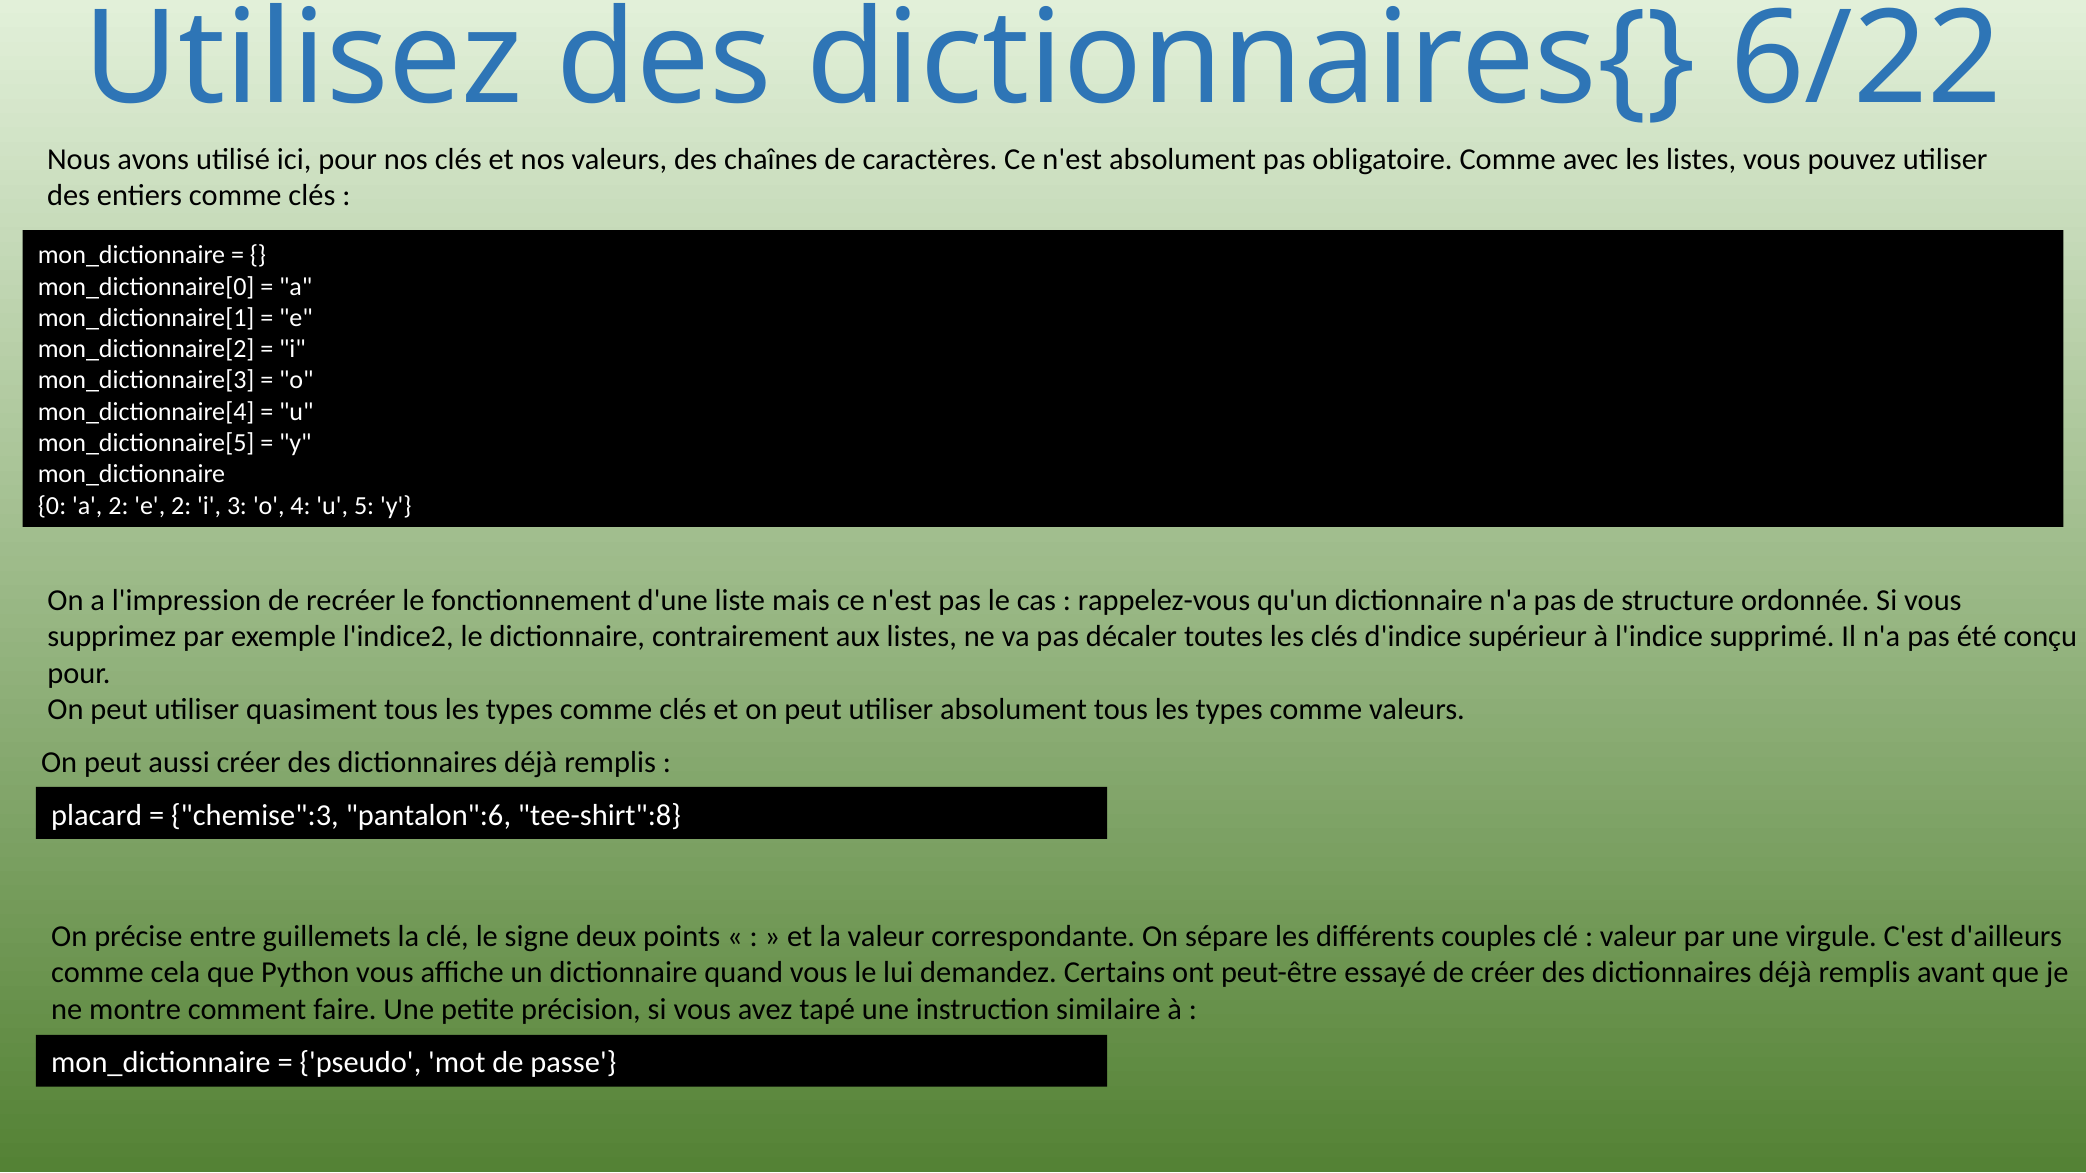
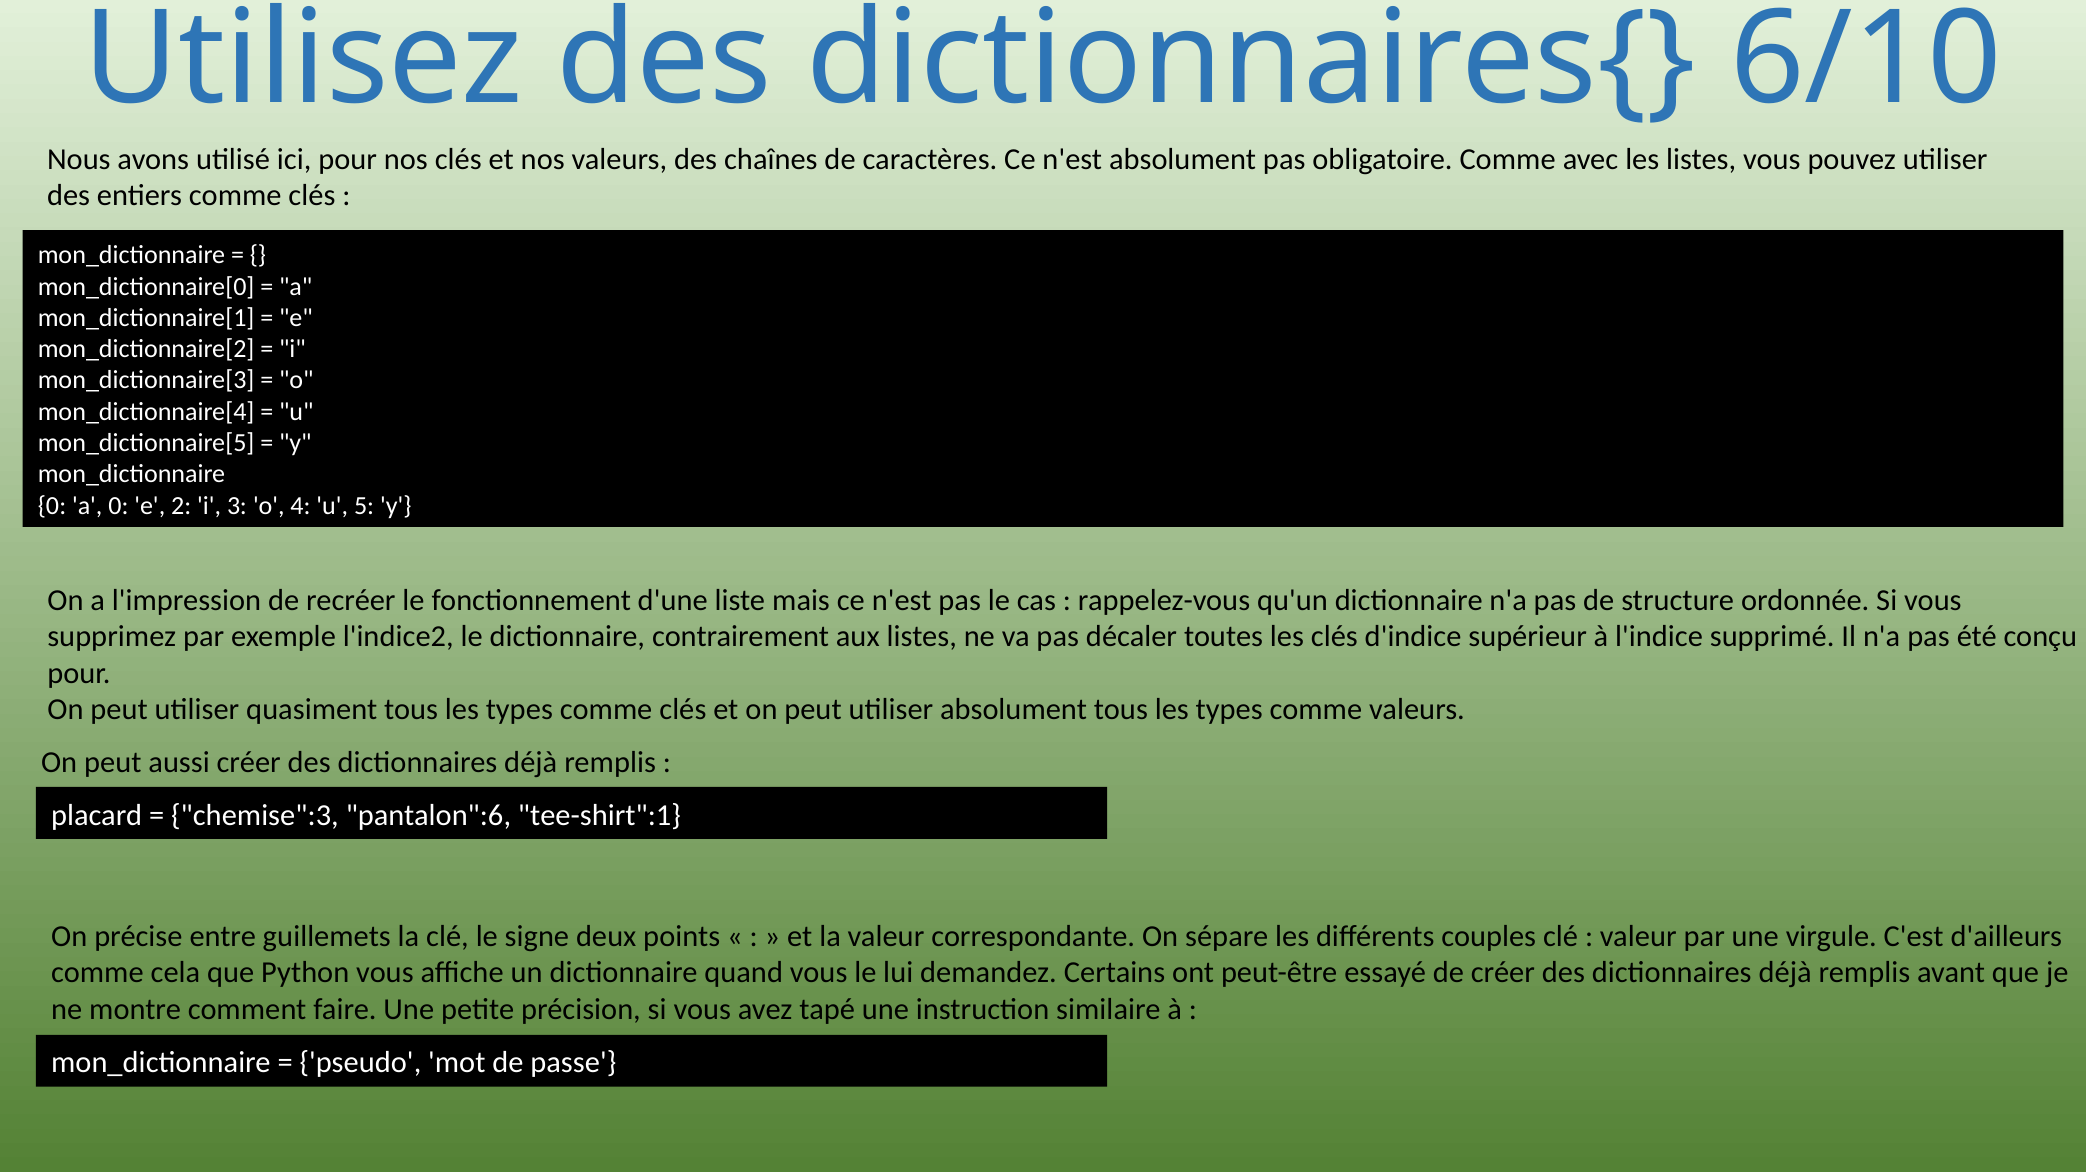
6/22: 6/22 -> 6/10 (1866, 60)
a 2: 2 -> 0 (118, 506)
tee-shirt":8: tee-shirt":8 -> tee-shirt":1 (599, 815)
